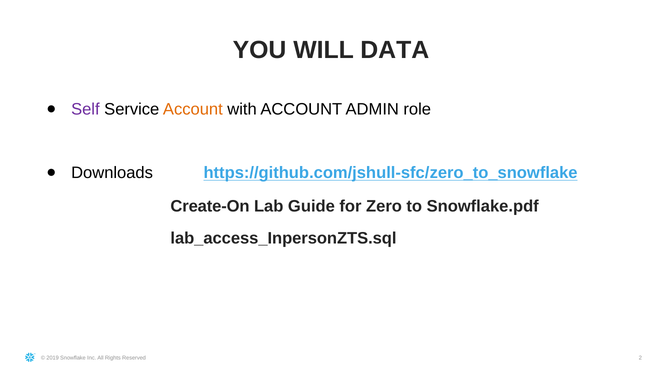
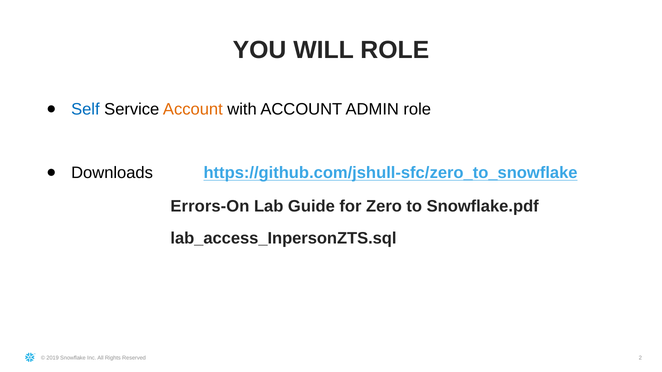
WILL DATA: DATA -> ROLE (395, 50)
Self colour: purple -> blue (85, 110)
Create-On: Create-On -> Errors-On (210, 207)
